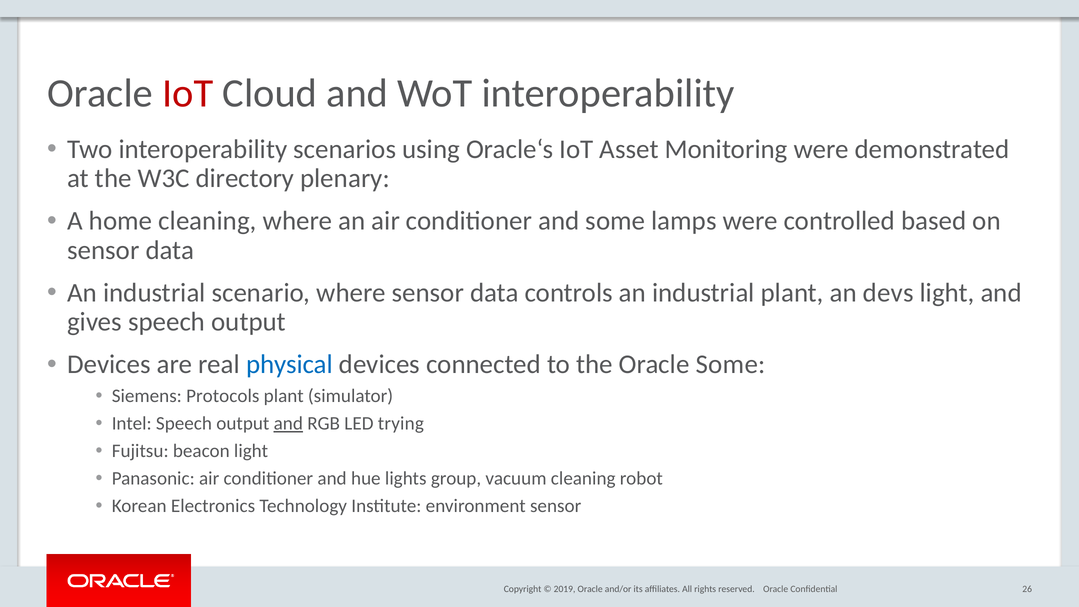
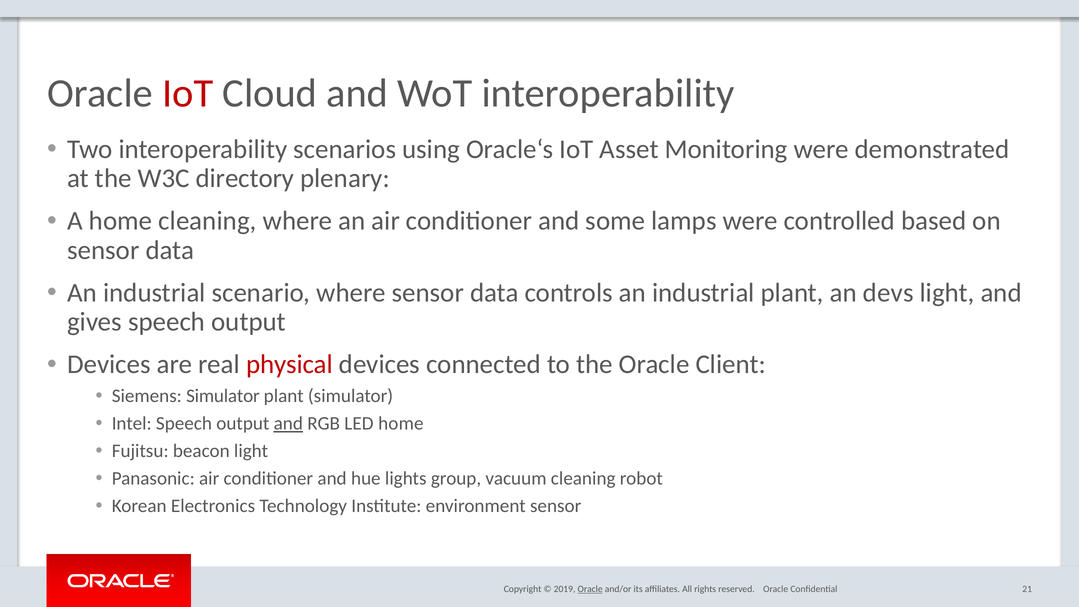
physical colour: blue -> red (289, 364)
Oracle Some: Some -> Client (731, 364)
Siemens Protocols: Protocols -> Simulator (223, 396)
LED trying: trying -> home (401, 423)
Oracle underline: none -> present (590, 589)
26: 26 -> 21 (1027, 589)
